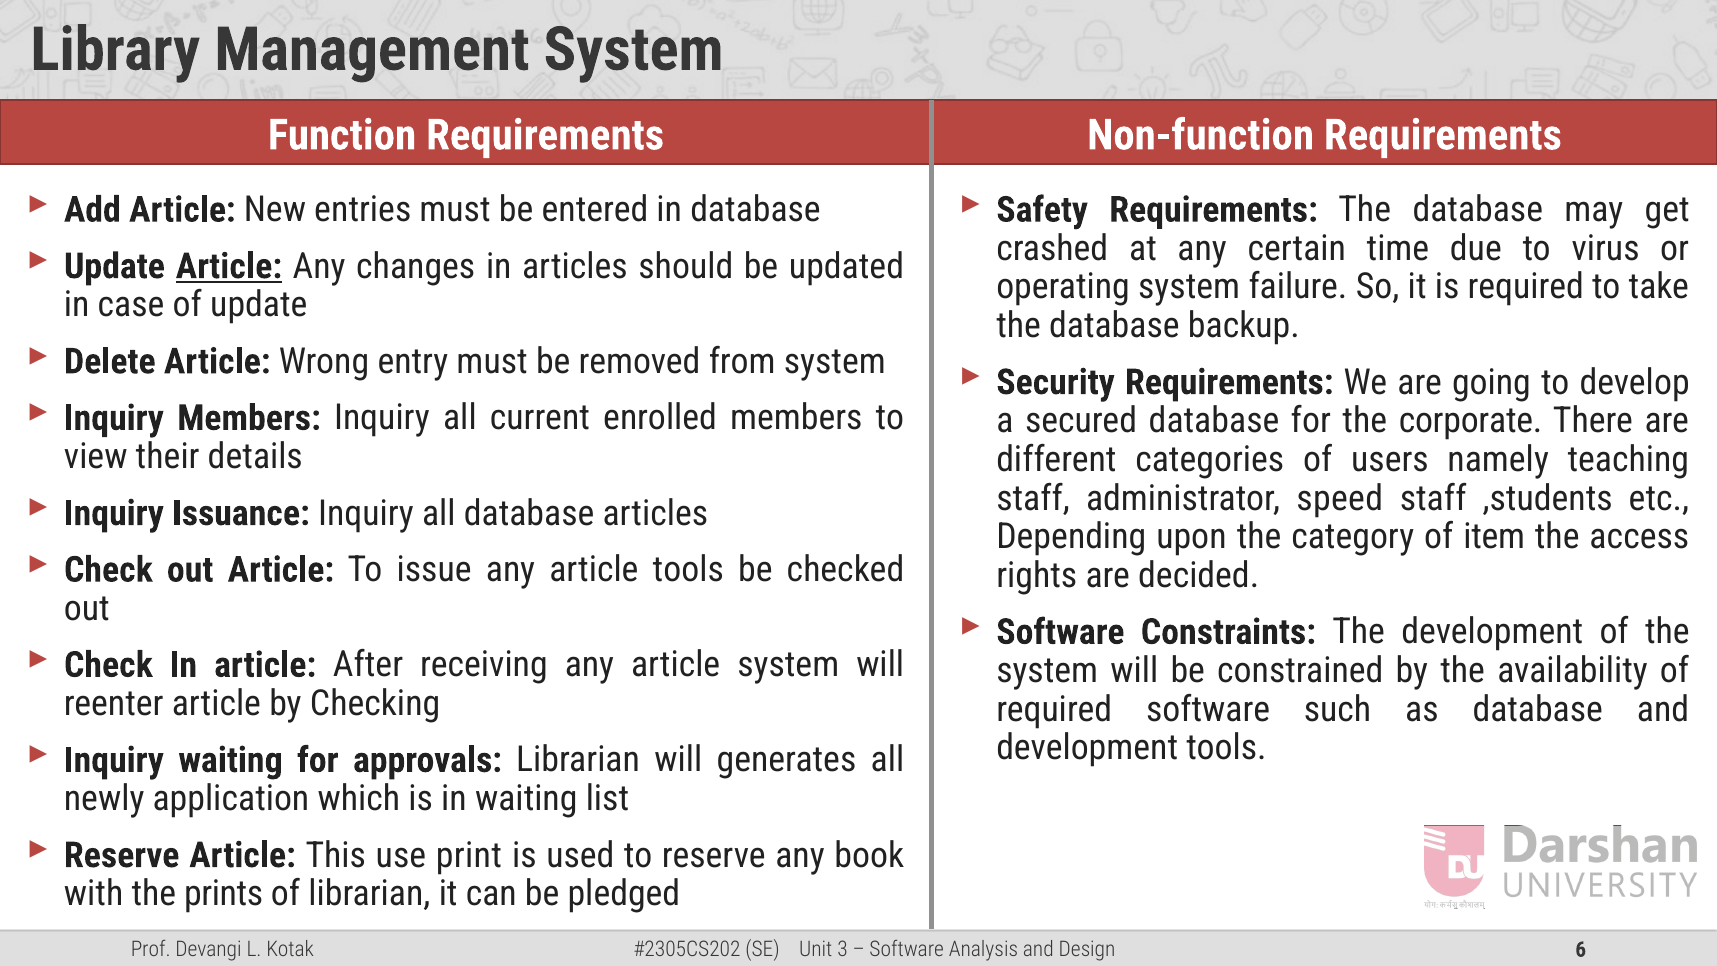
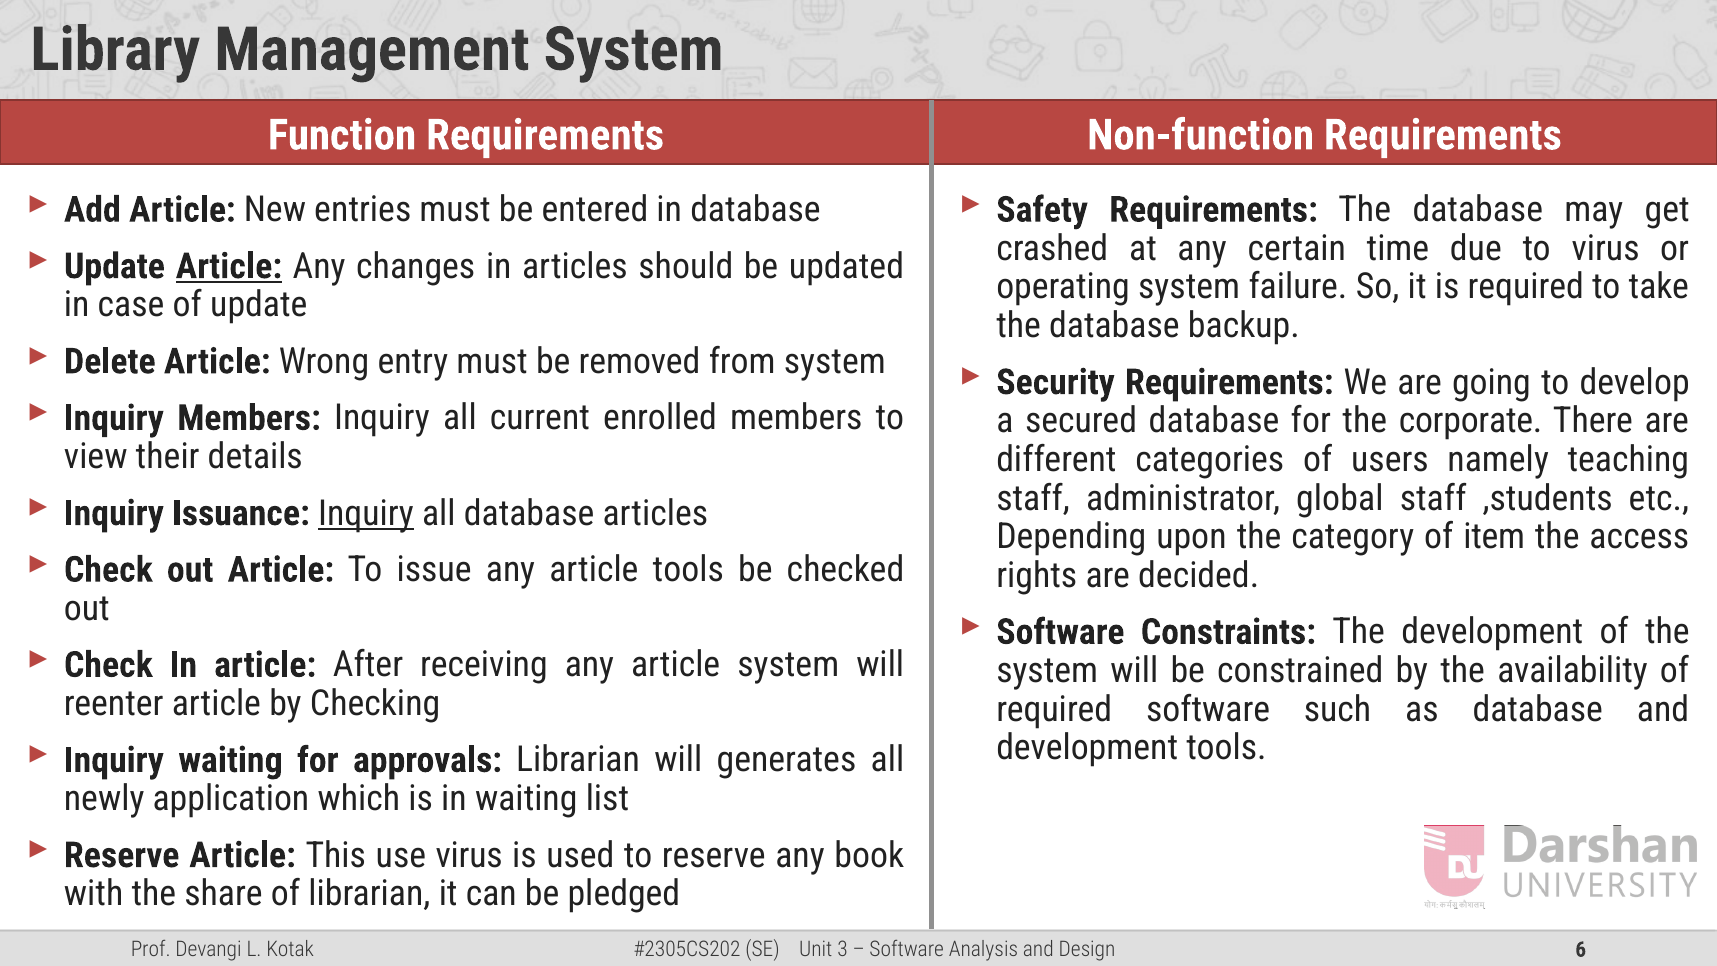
speed: speed -> global (1340, 498)
Inquiry underline: none -> present (366, 513)
use print: print -> virus (469, 855)
prints: prints -> share (223, 894)
